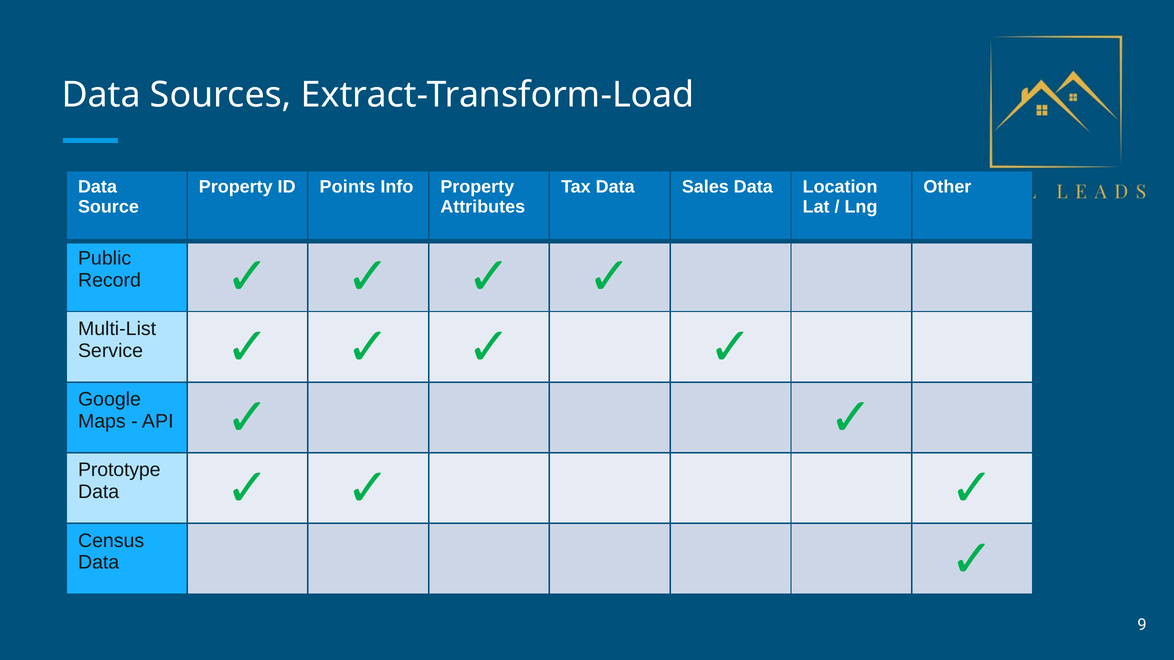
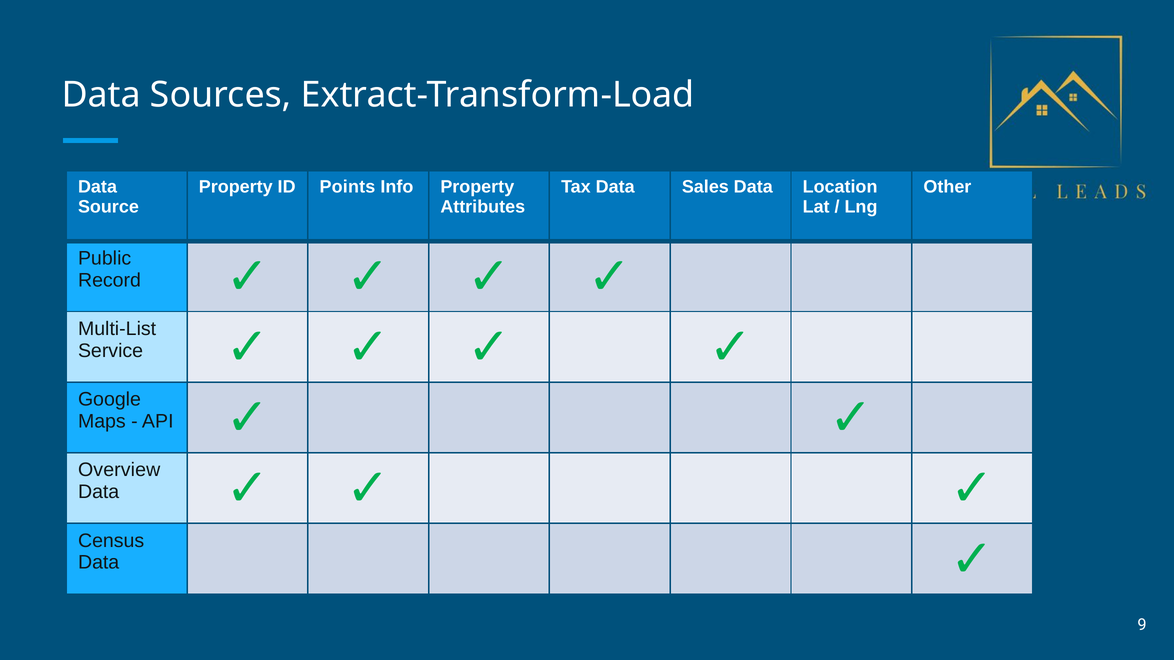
Prototype: Prototype -> Overview (119, 470)
